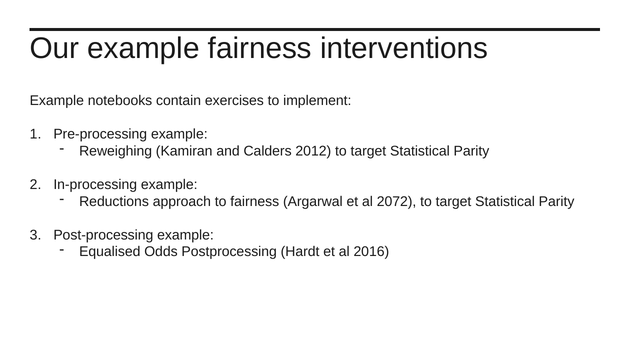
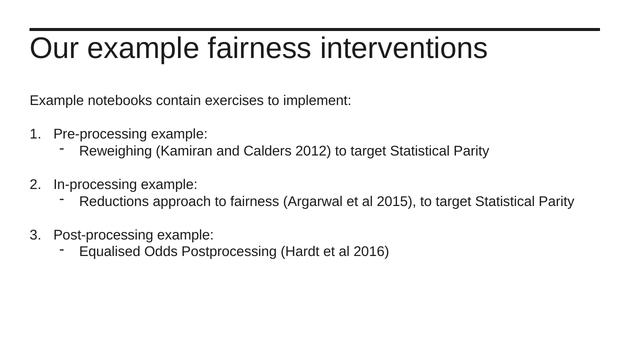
2072: 2072 -> 2015 (397, 201)
